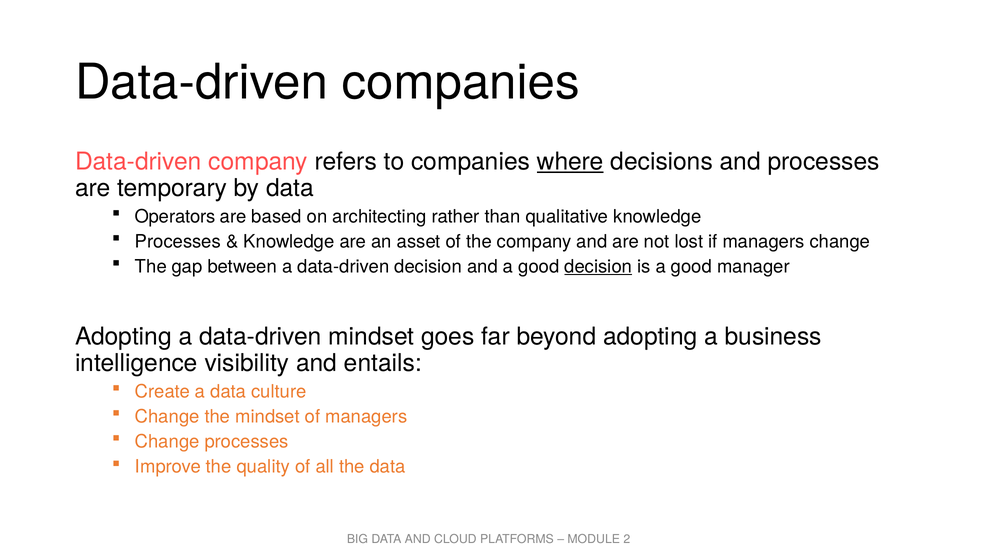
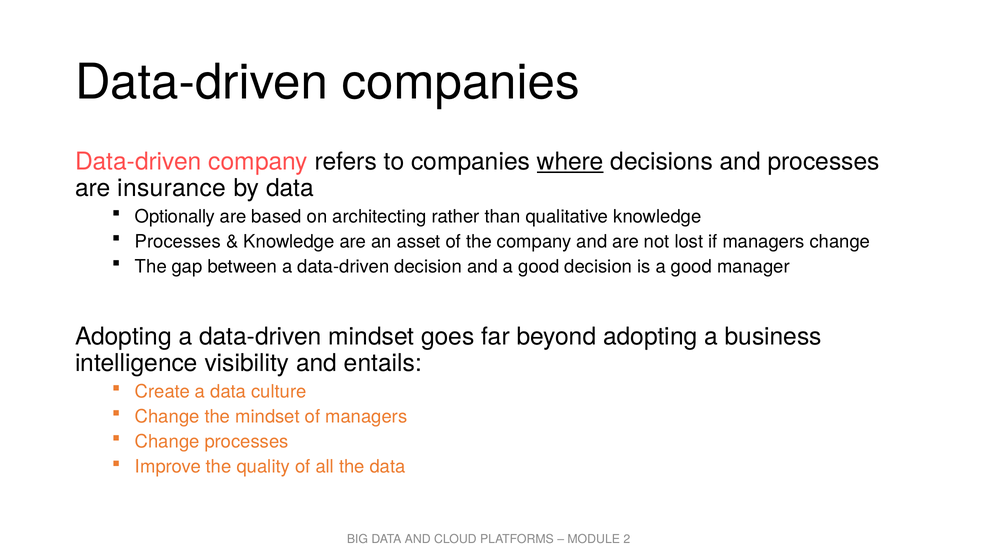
temporary: temporary -> insurance (172, 188)
Operators: Operators -> Optionally (175, 217)
decision underline: present -> none (598, 267)
